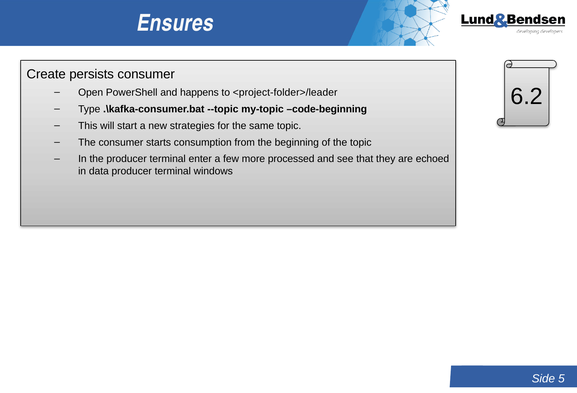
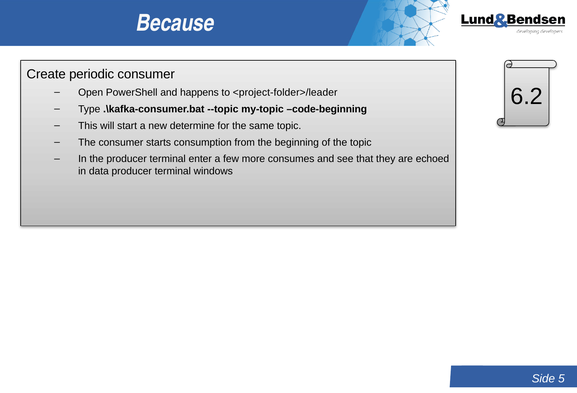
Ensures: Ensures -> Because (175, 23)
persists: persists -> periodic (92, 74)
strategies: strategies -> determine (192, 126)
processed: processed -> consumes (291, 159)
